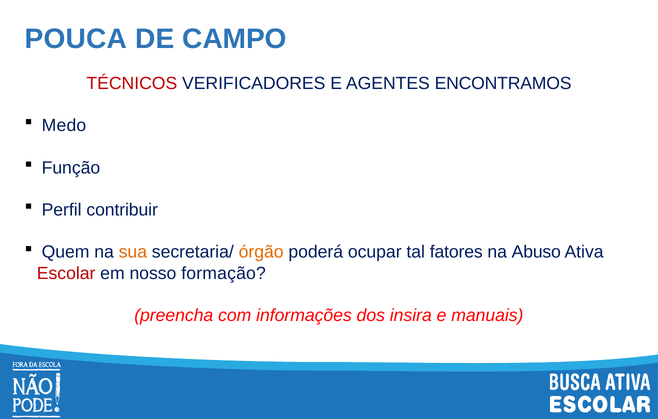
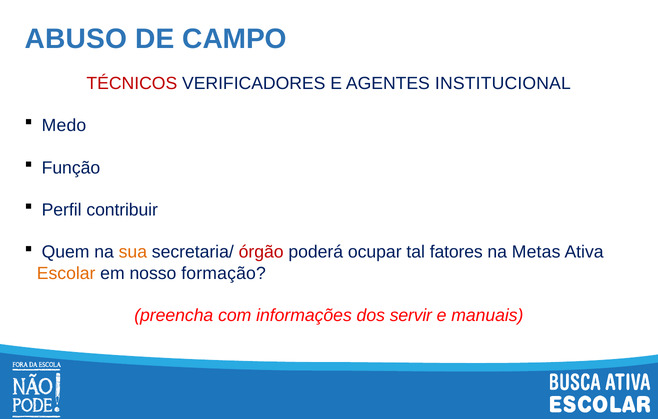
POUCA: POUCA -> ABUSO (76, 39)
ENCONTRAMOS: ENCONTRAMOS -> INSTITUCIONAL (503, 83)
órgão colour: orange -> red (261, 252)
Abuso: Abuso -> Metas (536, 252)
Escolar colour: red -> orange (66, 273)
insira: insira -> servir (411, 315)
